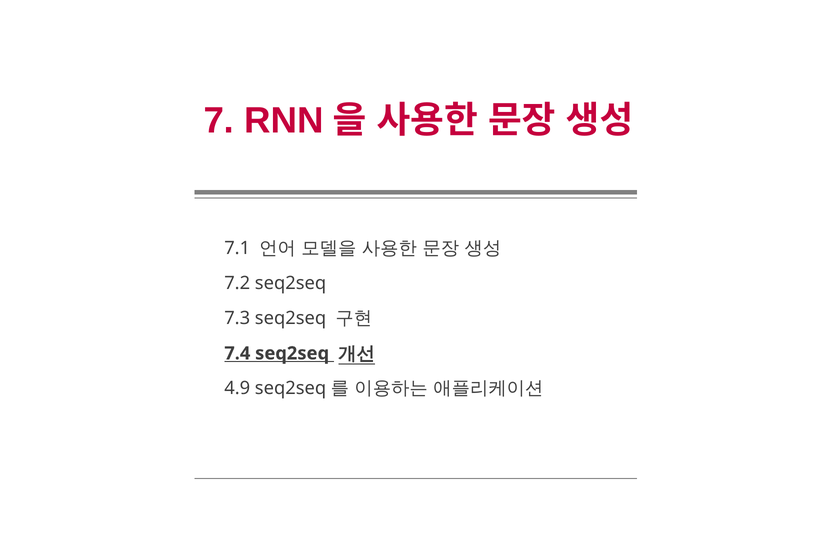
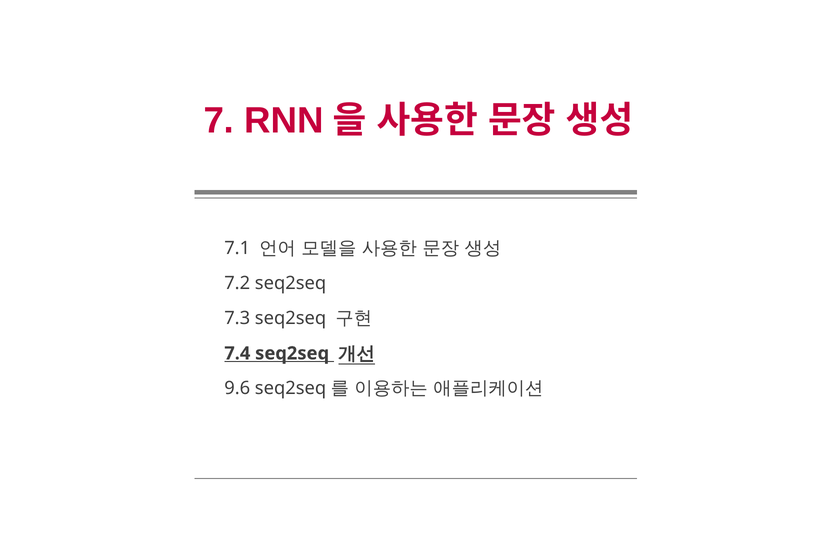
4.9: 4.9 -> 9.6 (237, 388)
